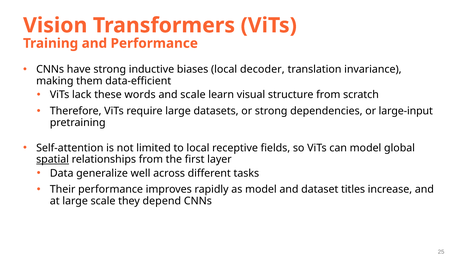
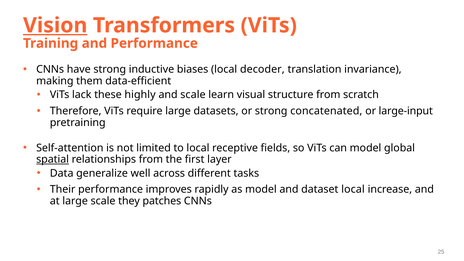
Vision underline: none -> present (55, 25)
words: words -> highly (140, 95)
dependencies: dependencies -> concatenated (326, 111)
dataset titles: titles -> local (353, 189)
depend: depend -> patches (162, 201)
